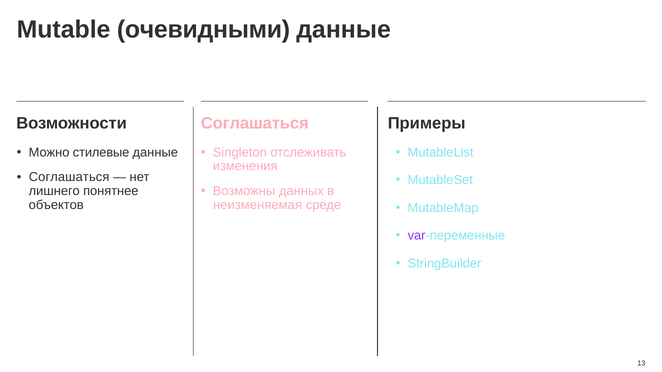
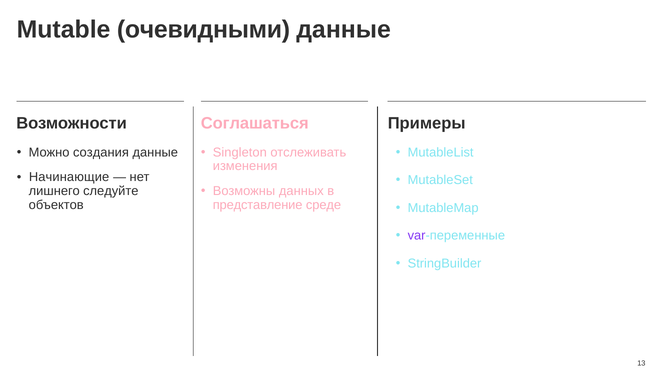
стилевые: стилевые -> создания (101, 152)
Соглашаться: Соглашаться -> Начинающие (69, 177)
понятнее: понятнее -> следуйте (111, 191)
неизменяемая: неизменяемая -> представление (258, 205)
